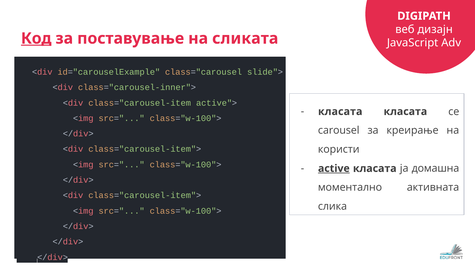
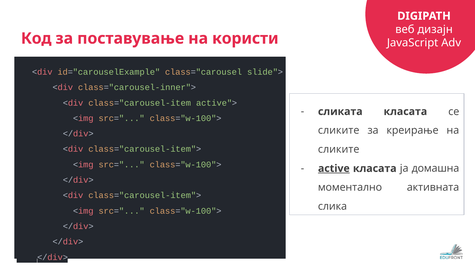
Код underline: present -> none (36, 38)
сликата: сликата -> користи (245, 38)
класата: класата -> сликата (340, 112)
carousel: carousel -> сликите (339, 131)
користи: користи -> сликите (339, 150)
